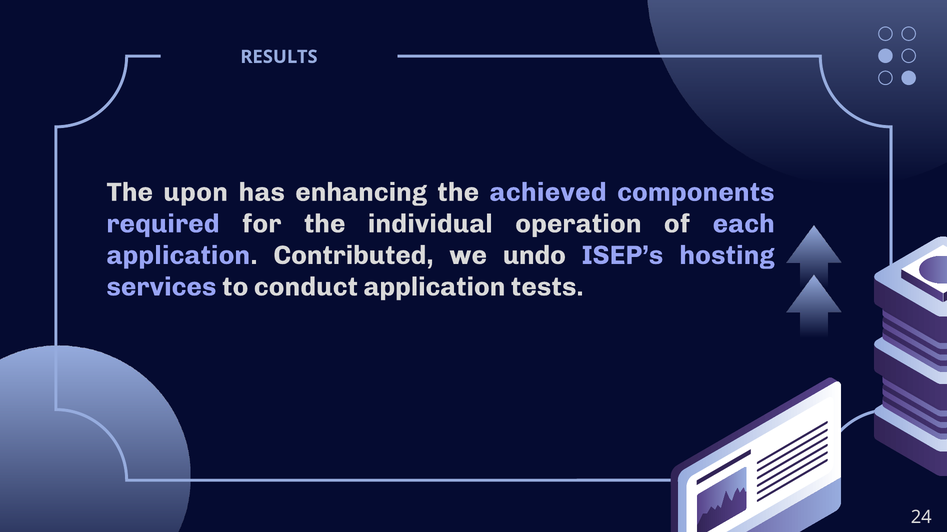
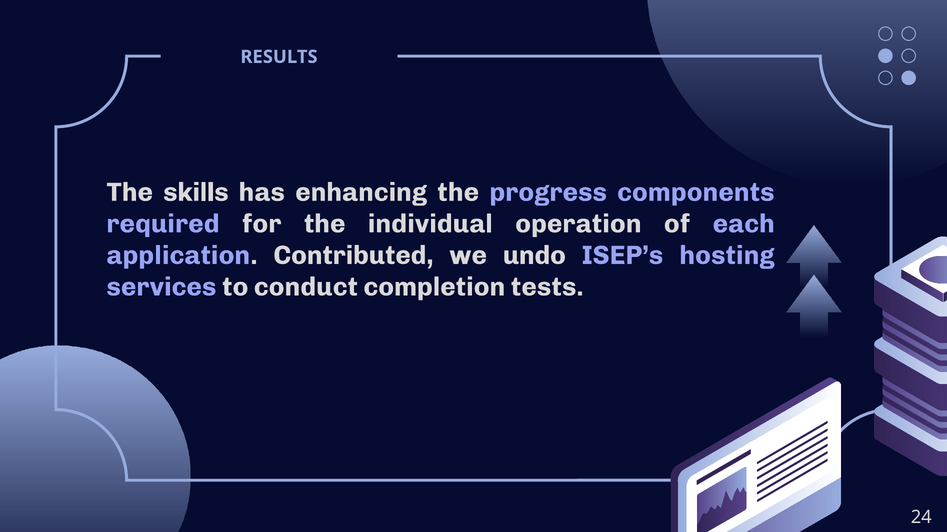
upon: upon -> skills (196, 192)
achieved: achieved -> progress (548, 192)
conduct application: application -> completion (434, 287)
